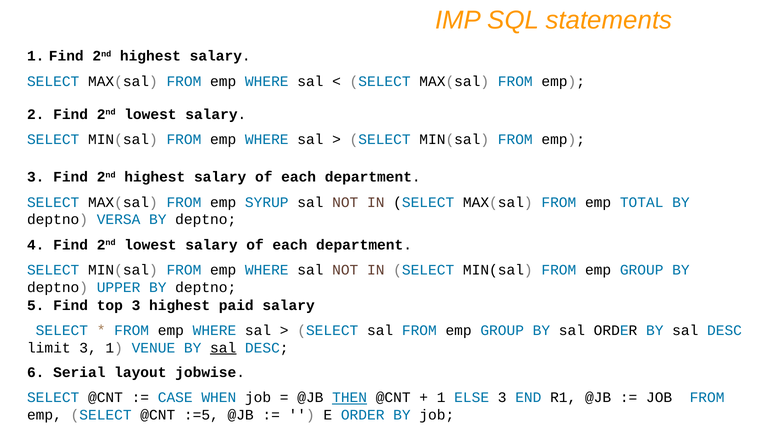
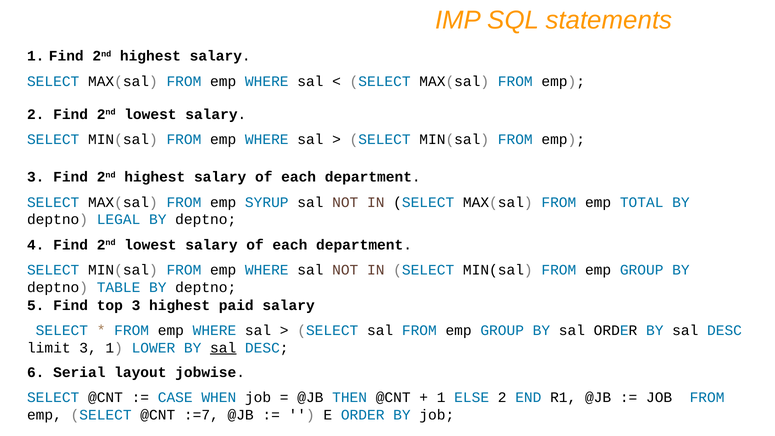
VERSA: VERSA -> LEGAL (119, 220)
UPPER: UPPER -> TABLE (119, 287)
VENUE: VENUE -> LOWER (153, 348)
THEN underline: present -> none (350, 398)
ELSE 3: 3 -> 2 (502, 398)
:=5: :=5 -> :=7 (201, 415)
